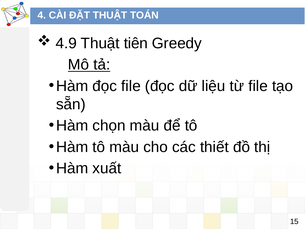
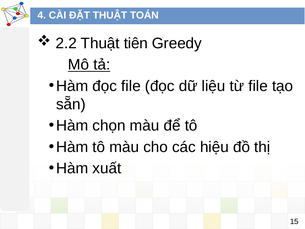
4.9: 4.9 -> 2.2 (66, 43)
thiết: thiết -> hiệu (214, 147)
